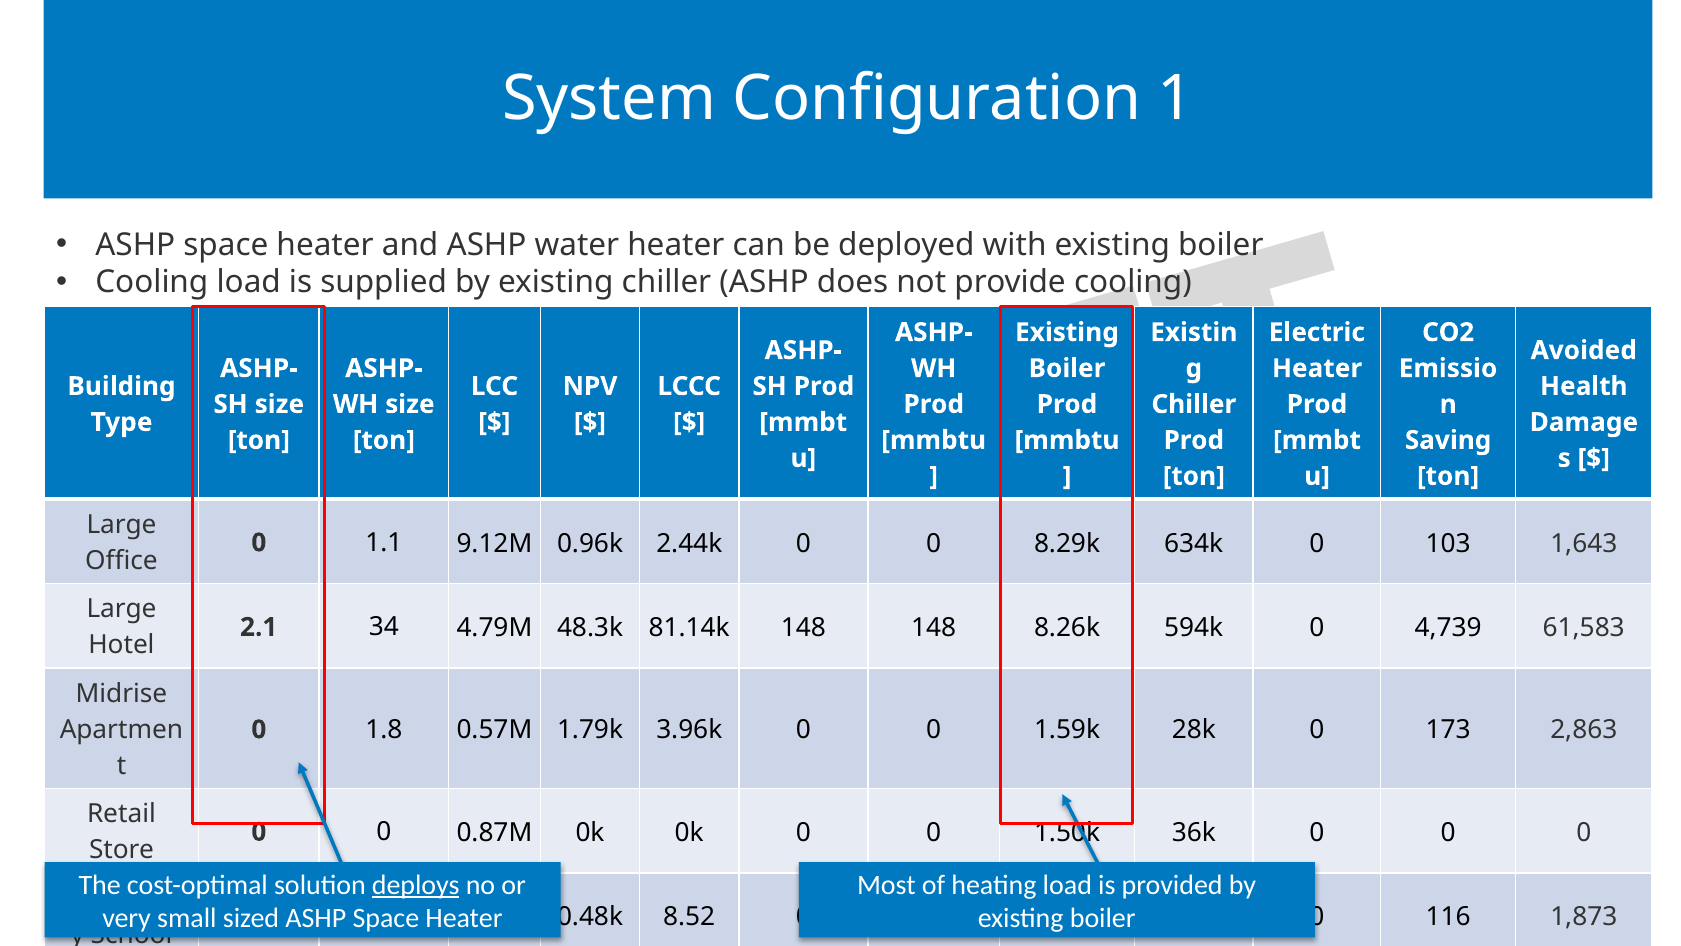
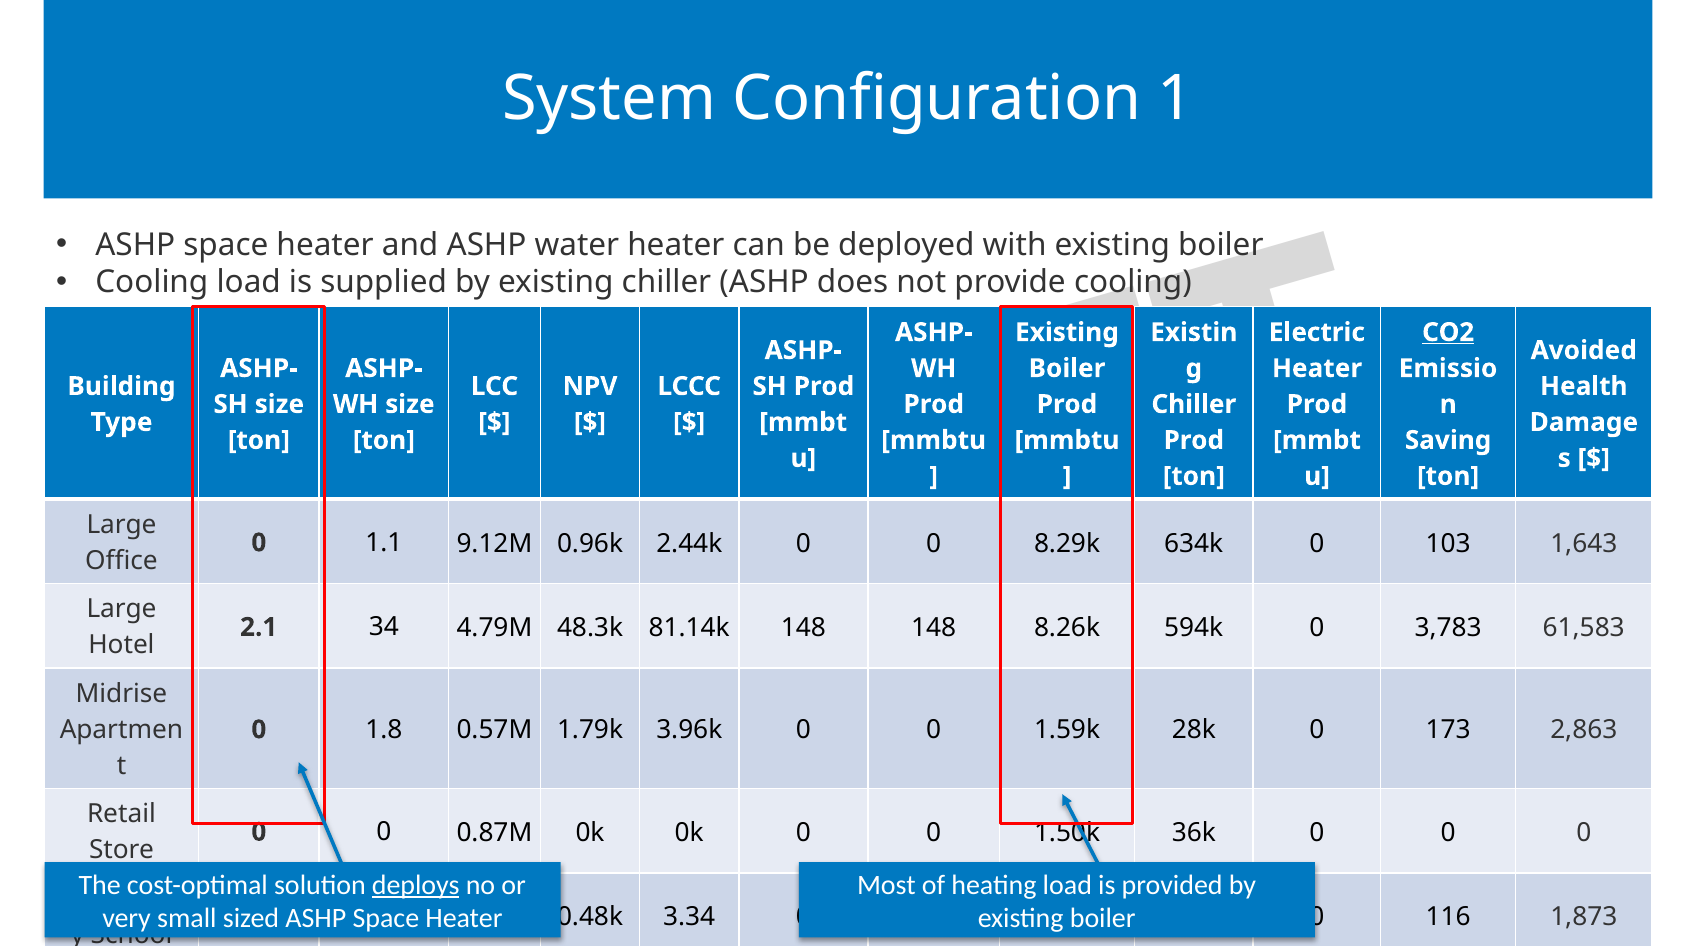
CO2 underline: none -> present (1448, 332)
4,739: 4,739 -> 3,783 (1448, 628)
8.52: 8.52 -> 3.34 (689, 917)
